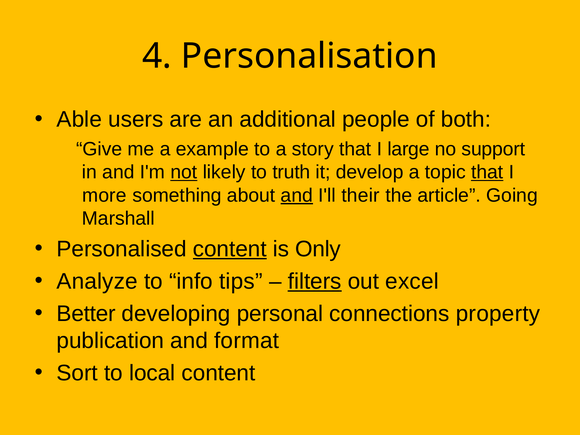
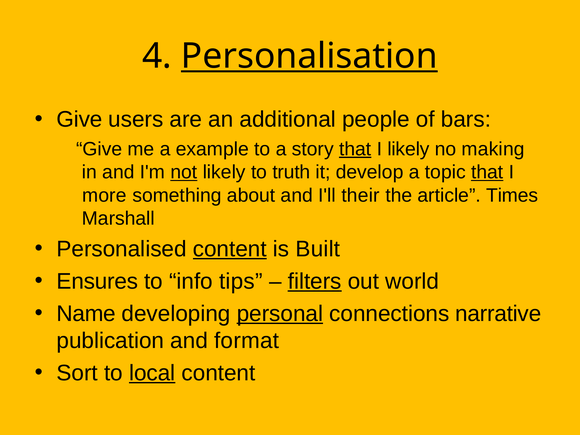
Personalisation underline: none -> present (309, 56)
Able: Able -> Give (79, 120)
both: both -> bars (466, 120)
that underline: none -> present (355, 149)
I large: large -> likely (408, 149)
support: support -> making (493, 149)
and underline: present -> none (297, 195)
Going: Going -> Times (512, 195)
Only: Only -> Built (318, 249)
Analyze: Analyze -> Ensures (97, 281)
excel: excel -> world (412, 281)
Better: Better -> Name (86, 314)
personal underline: none -> present (280, 314)
property: property -> narrative (498, 314)
local underline: none -> present (152, 373)
